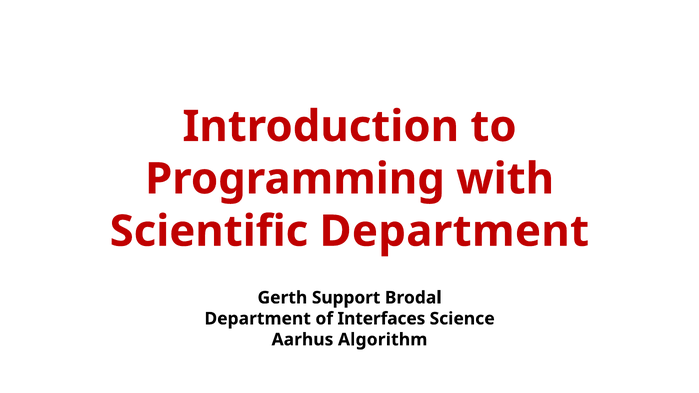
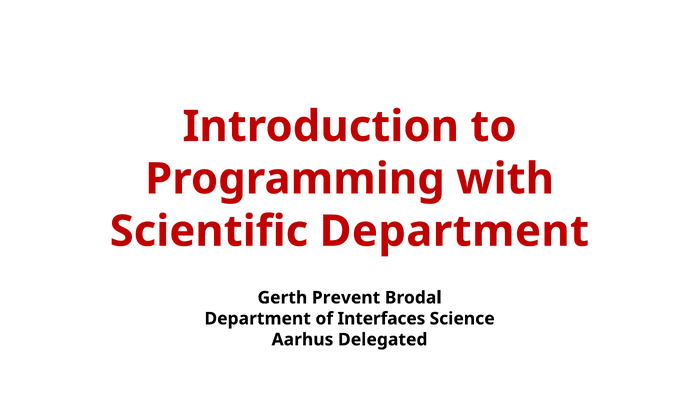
Support: Support -> Prevent (346, 298)
Algorithm: Algorithm -> Delegated (383, 340)
